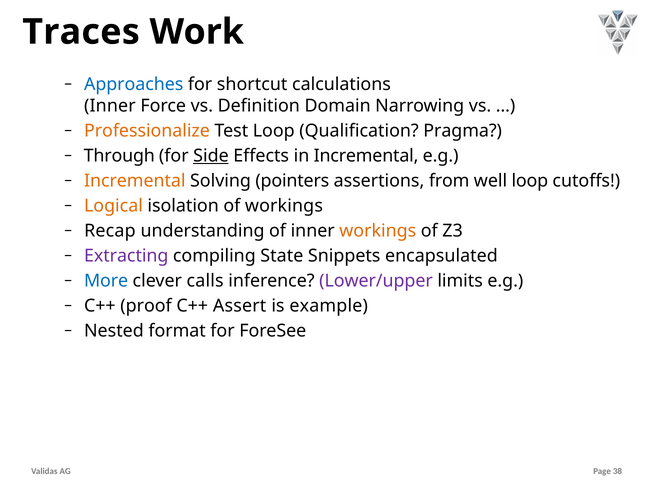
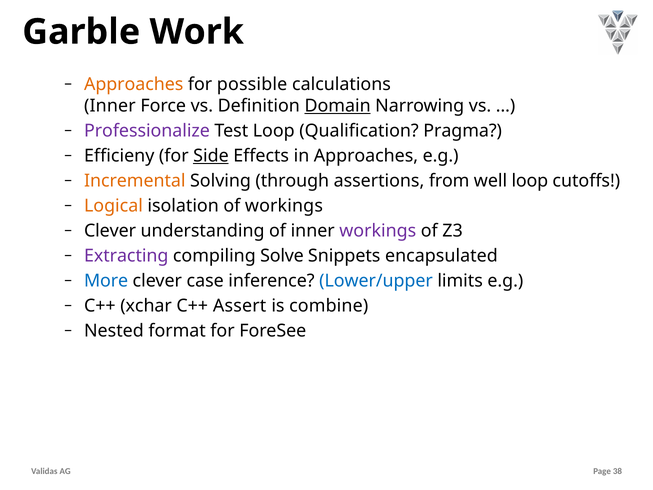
Traces: Traces -> Garble (81, 32)
Approaches colour: blue -> orange (134, 84)
shortcut: shortcut -> possible (252, 84)
Domain underline: none -> present (338, 106)
Professionalize colour: orange -> purple (147, 131)
Through: Through -> Efficieny (119, 156)
in Incremental: Incremental -> Approaches (366, 156)
pointers: pointers -> through (292, 181)
Recap: Recap -> Clever (110, 231)
workings colour: orange -> purple (378, 231)
State: State -> Solve (282, 256)
calls: calls -> case (205, 281)
Lower/upper colour: purple -> blue (376, 281)
proof: proof -> xchar (146, 306)
example: example -> combine (329, 306)
